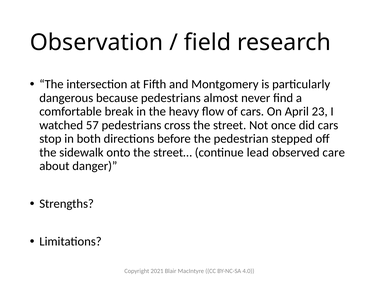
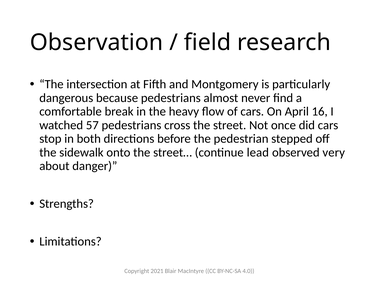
23: 23 -> 16 (320, 112)
care: care -> very (334, 153)
